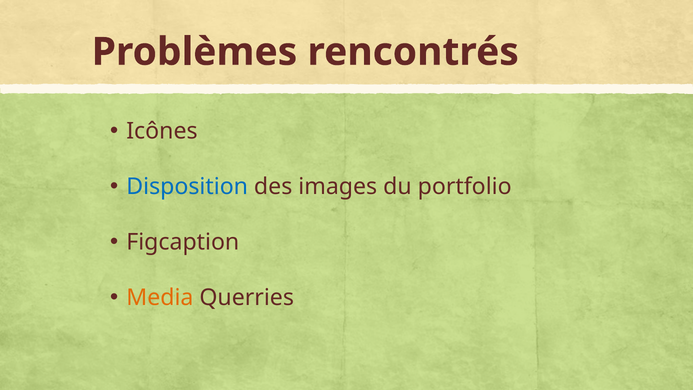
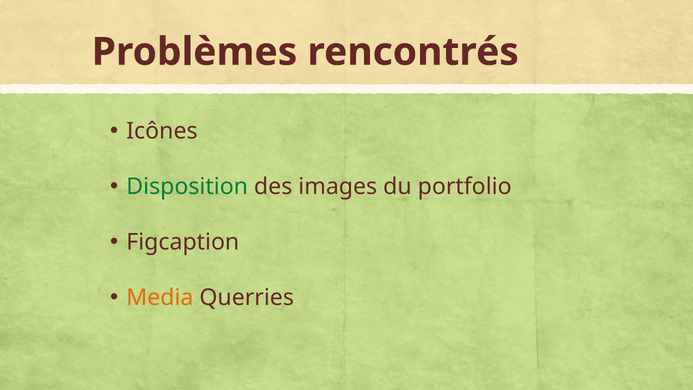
Disposition colour: blue -> green (187, 187)
